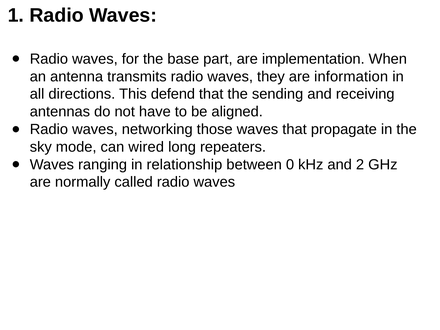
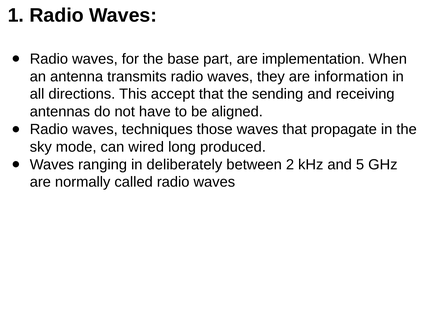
defend: defend -> accept (173, 94)
networking: networking -> techniques (157, 129)
repeaters: repeaters -> produced (233, 147)
relationship: relationship -> deliberately (184, 165)
0: 0 -> 2 (290, 165)
2: 2 -> 5 (360, 165)
